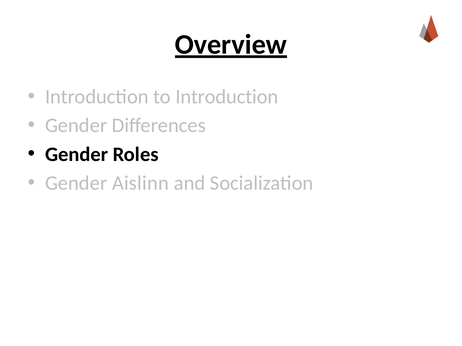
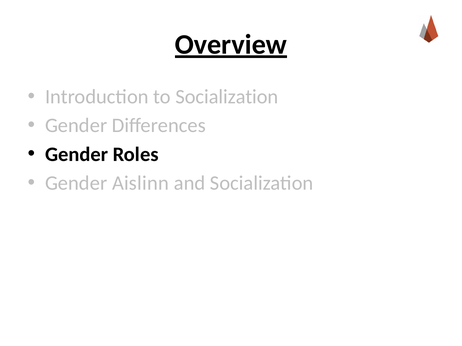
to Introduction: Introduction -> Socialization (227, 97)
